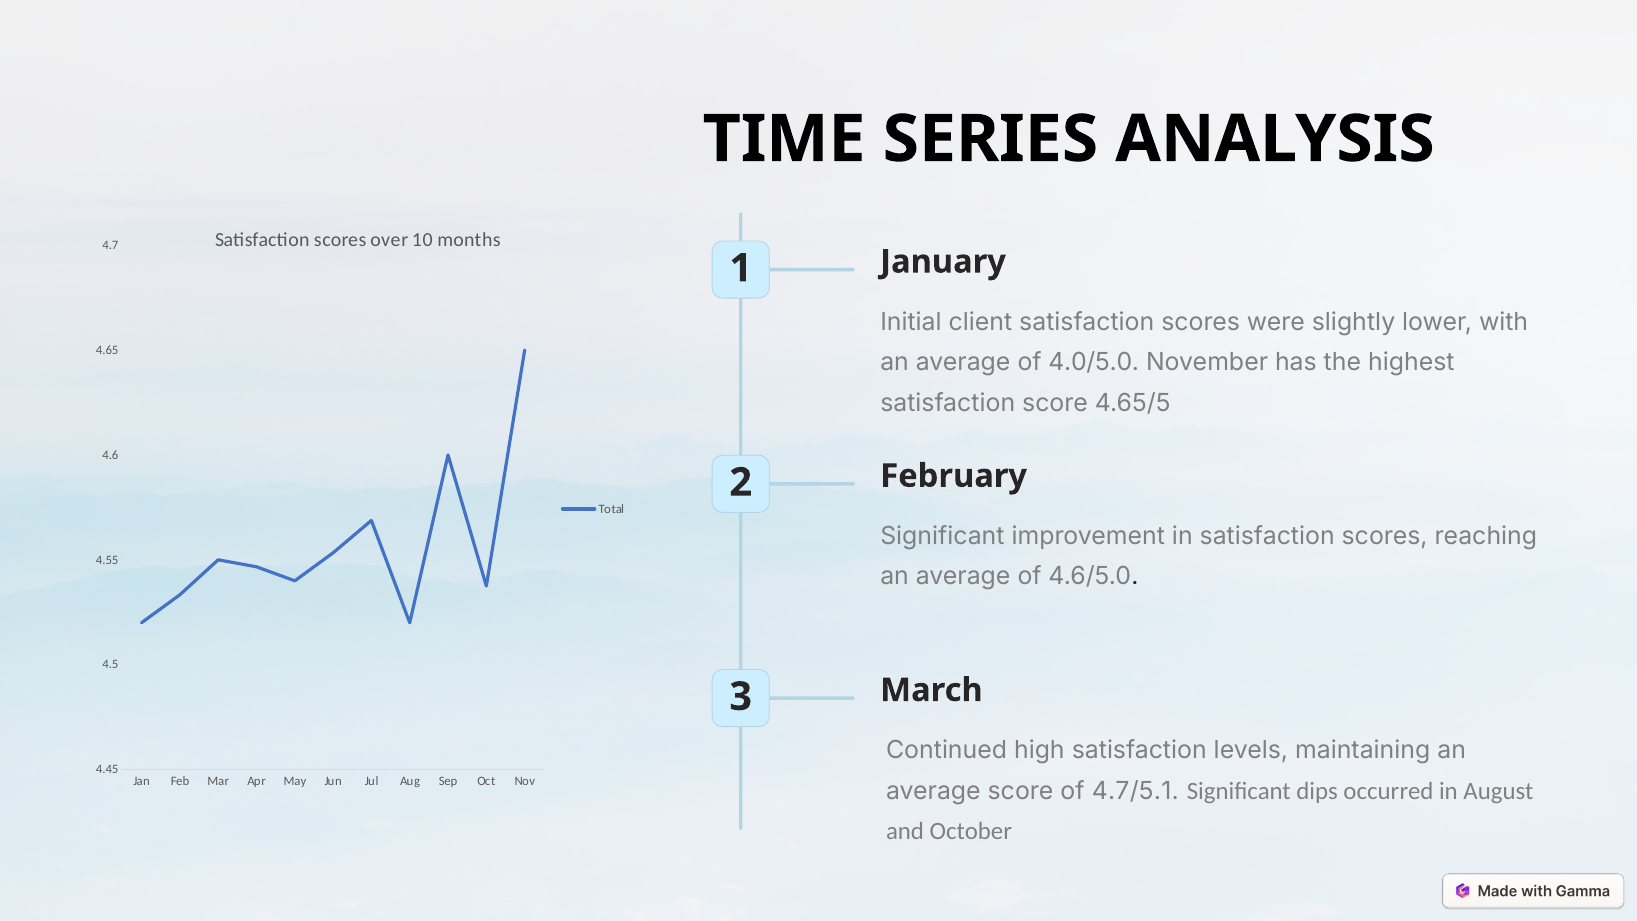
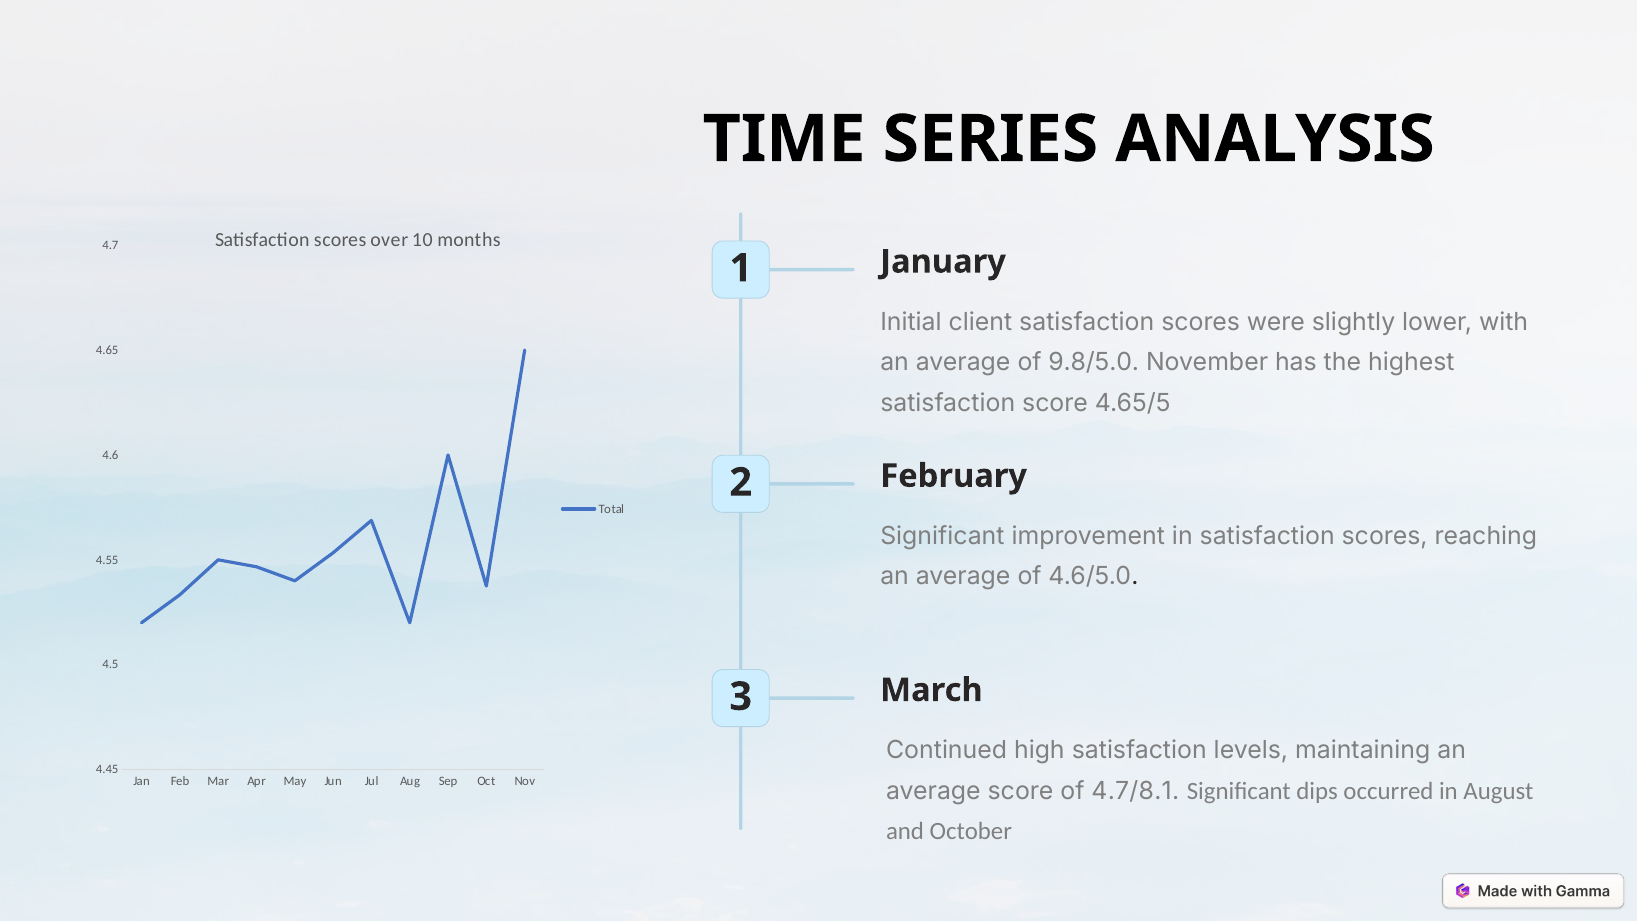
4.0/5.0: 4.0/5.0 -> 9.8/5.0 (1094, 362)
4.7/5.1: 4.7/5.1 -> 4.7/8.1 (1135, 791)
